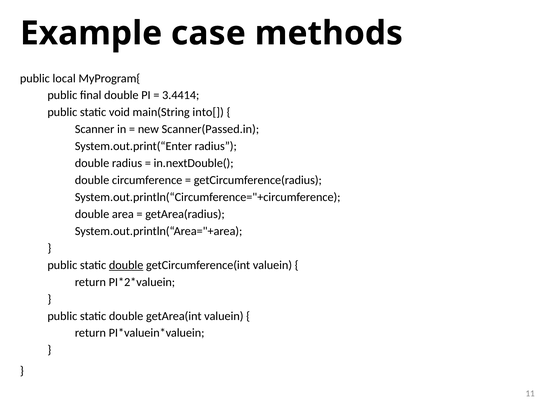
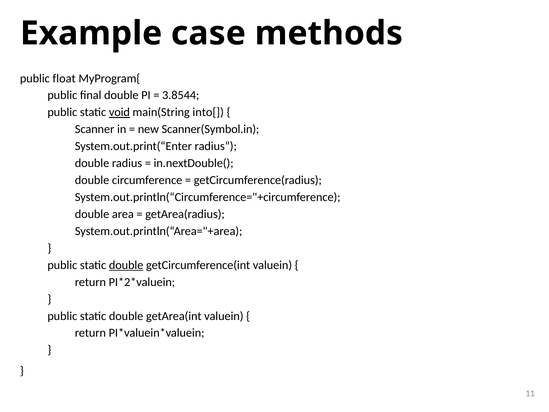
local: local -> float (64, 78)
3.4414: 3.4414 -> 3.8544 (181, 95)
void underline: none -> present (119, 112)
Scanner(Passed.in: Scanner(Passed.in -> Scanner(Symbol.in (210, 129)
